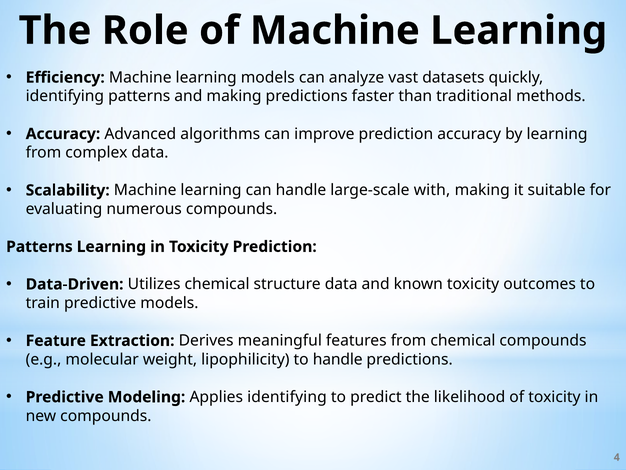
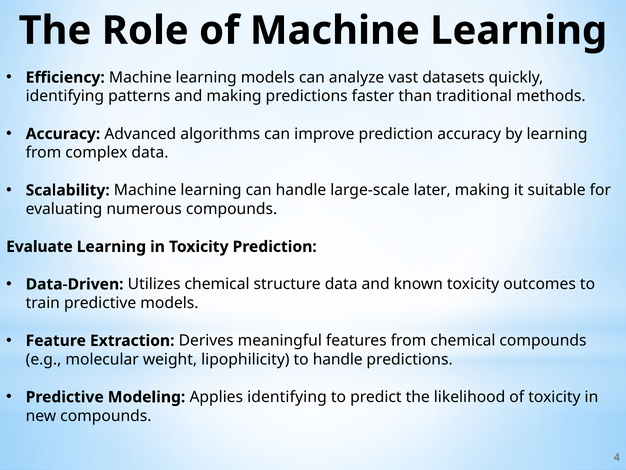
with: with -> later (432, 190)
Patterns: Patterns -> Evaluate (39, 246)
